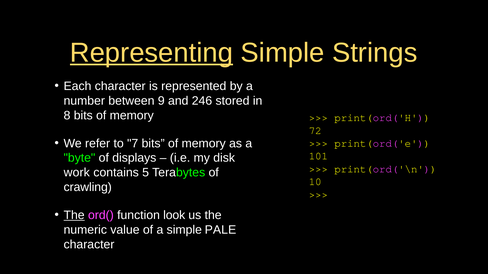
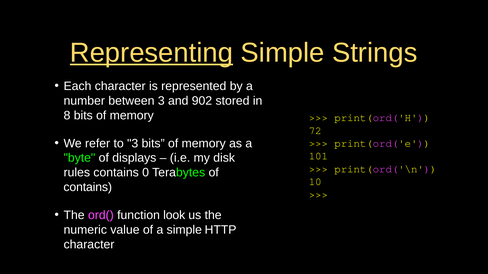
between 9: 9 -> 3 (161, 101)
246: 246 -> 902 (202, 101)
to 7: 7 -> 3 (133, 144)
work: work -> rules (77, 173)
5: 5 -> 0 (146, 173)
crawling: crawling -> contains (88, 188)
The underline: present -> none (74, 216)
PALE: PALE -> HTTP (221, 230)
